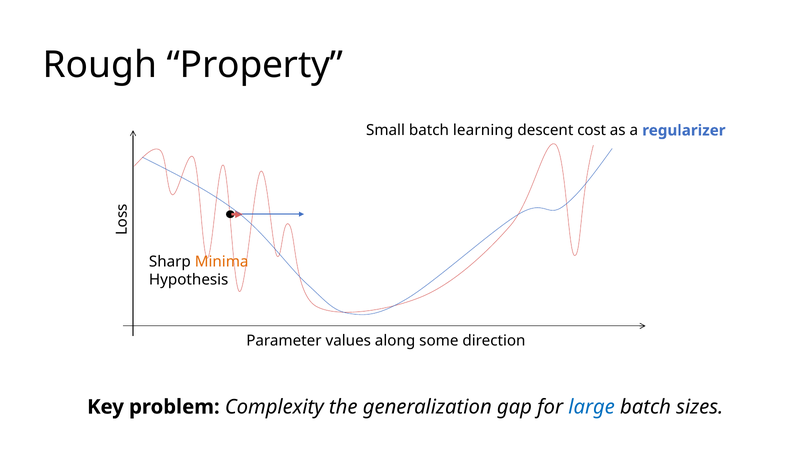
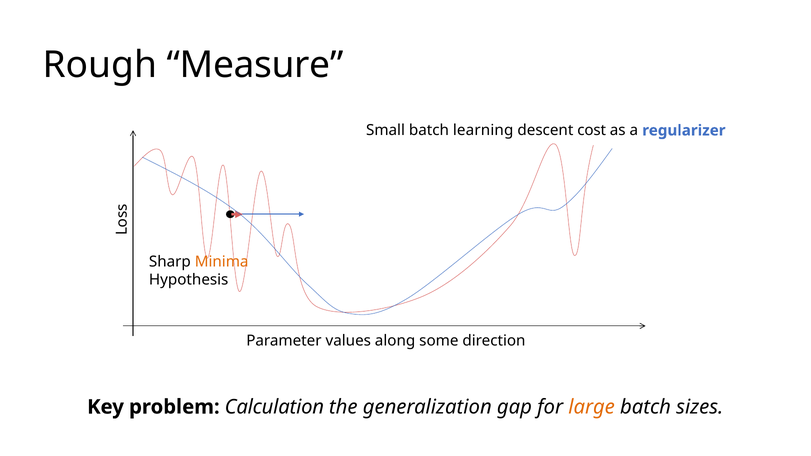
Property: Property -> Measure (255, 65)
Complexity: Complexity -> Calculation (274, 407)
large colour: blue -> orange (592, 407)
